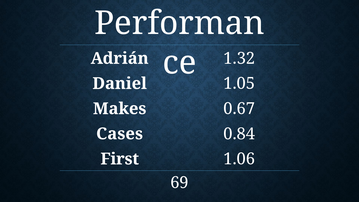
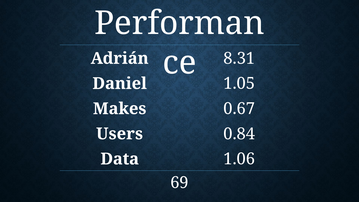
1.32: 1.32 -> 8.31 (239, 58)
Cases: Cases -> Users (120, 134)
First: First -> Data (120, 159)
